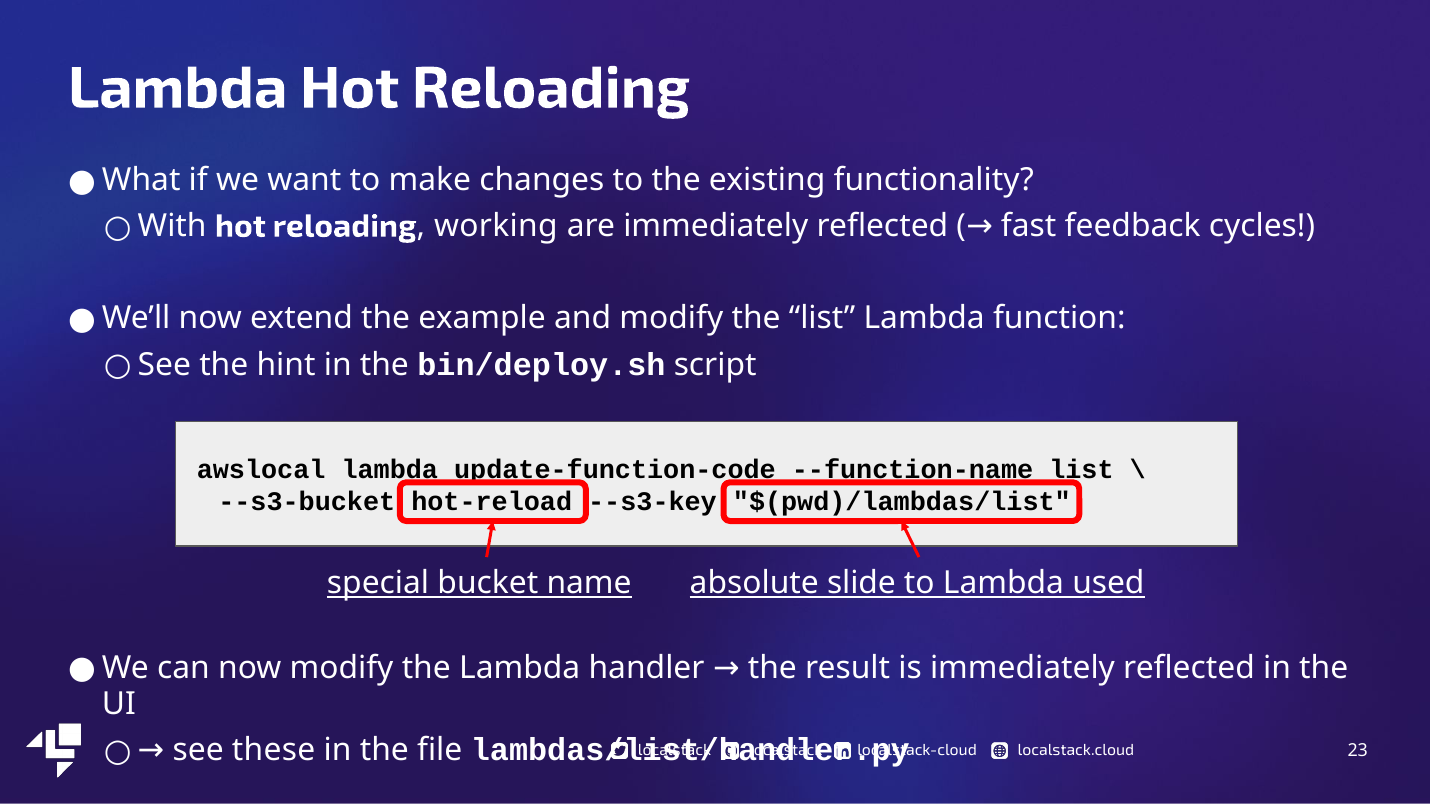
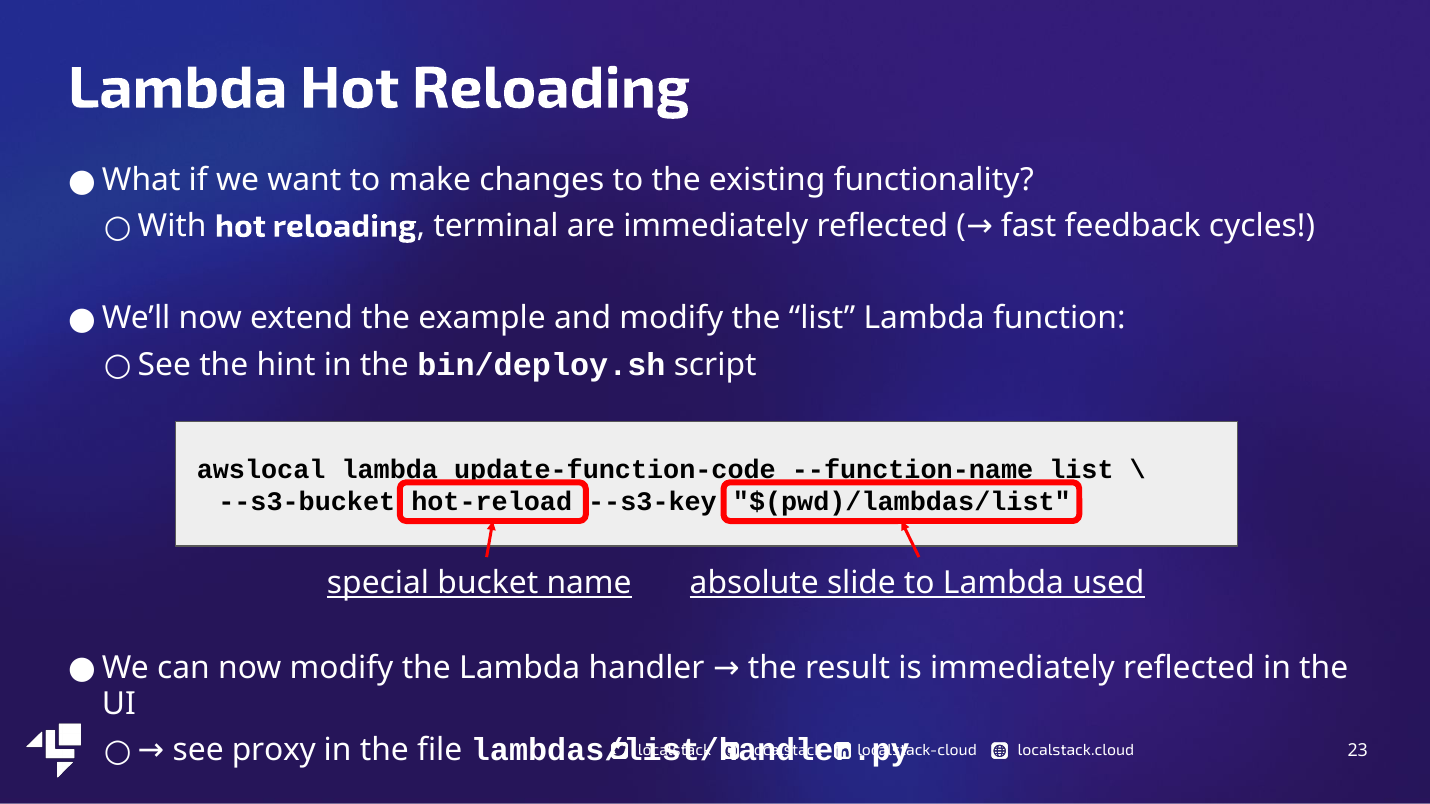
working: working -> terminal (496, 226)
these: these -> proxy (274, 751)
